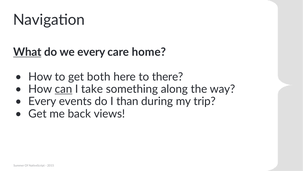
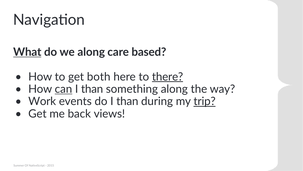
we every: every -> along (91, 52)
home: home -> based (149, 52)
there underline: none -> present (168, 77)
take: take -> than (92, 89)
Every: Every -> Work (42, 101)
trip underline: none -> present (205, 101)
